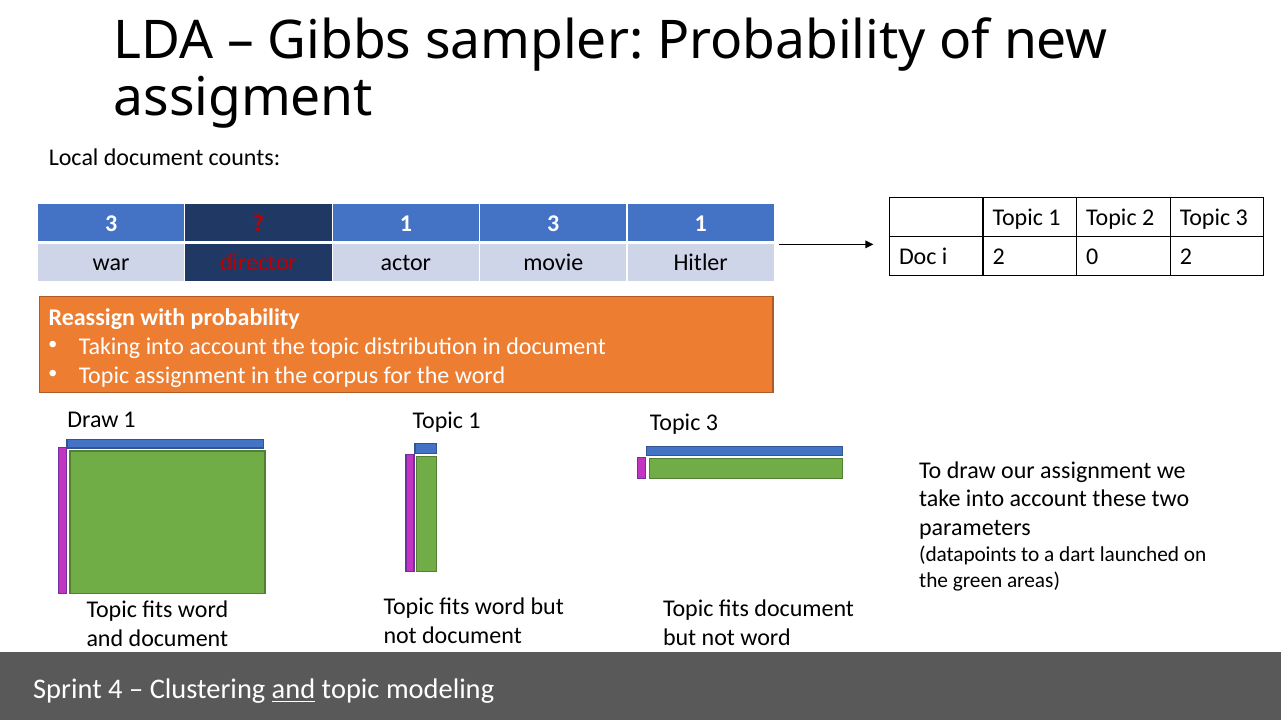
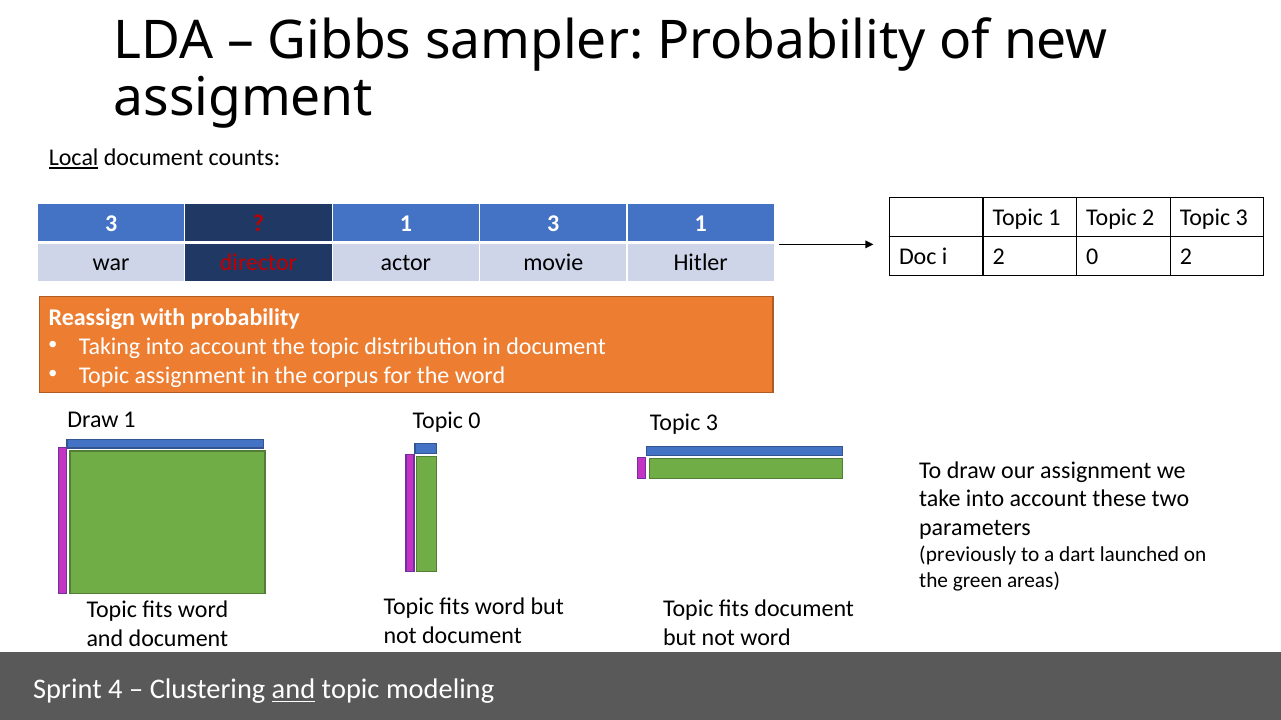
Local underline: none -> present (74, 158)
1 Topic 1: 1 -> 0 (475, 421)
datapoints: datapoints -> previously (968, 555)
